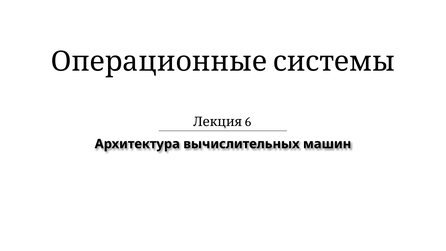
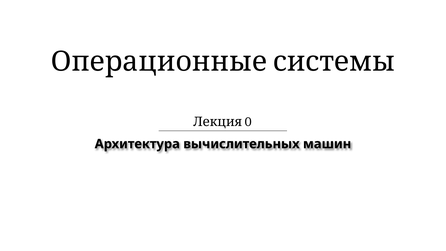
6: 6 -> 0 (248, 122)
